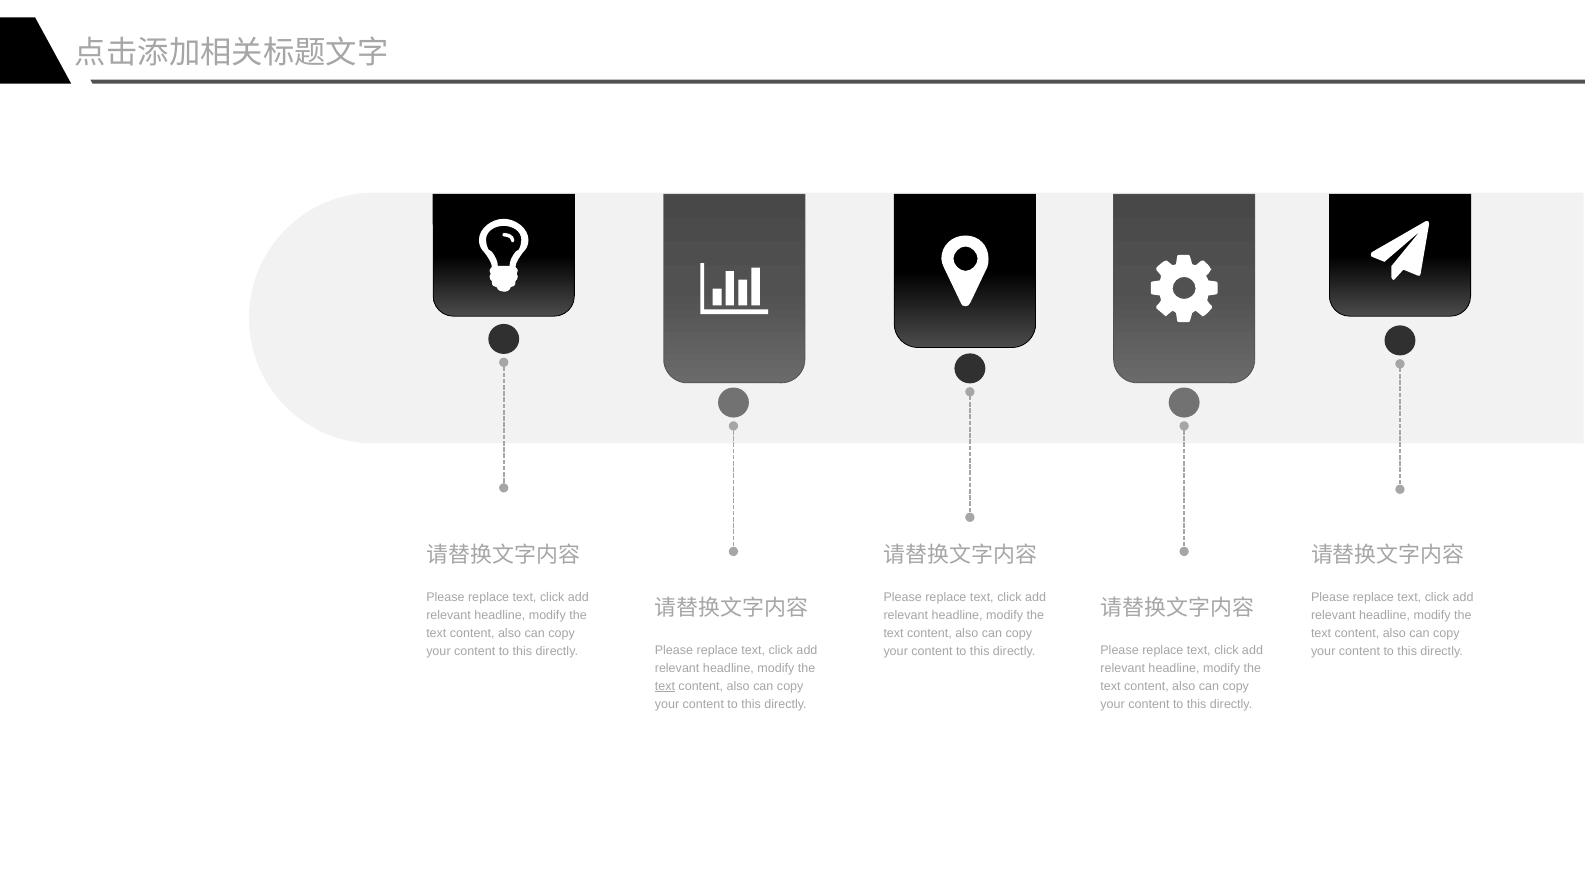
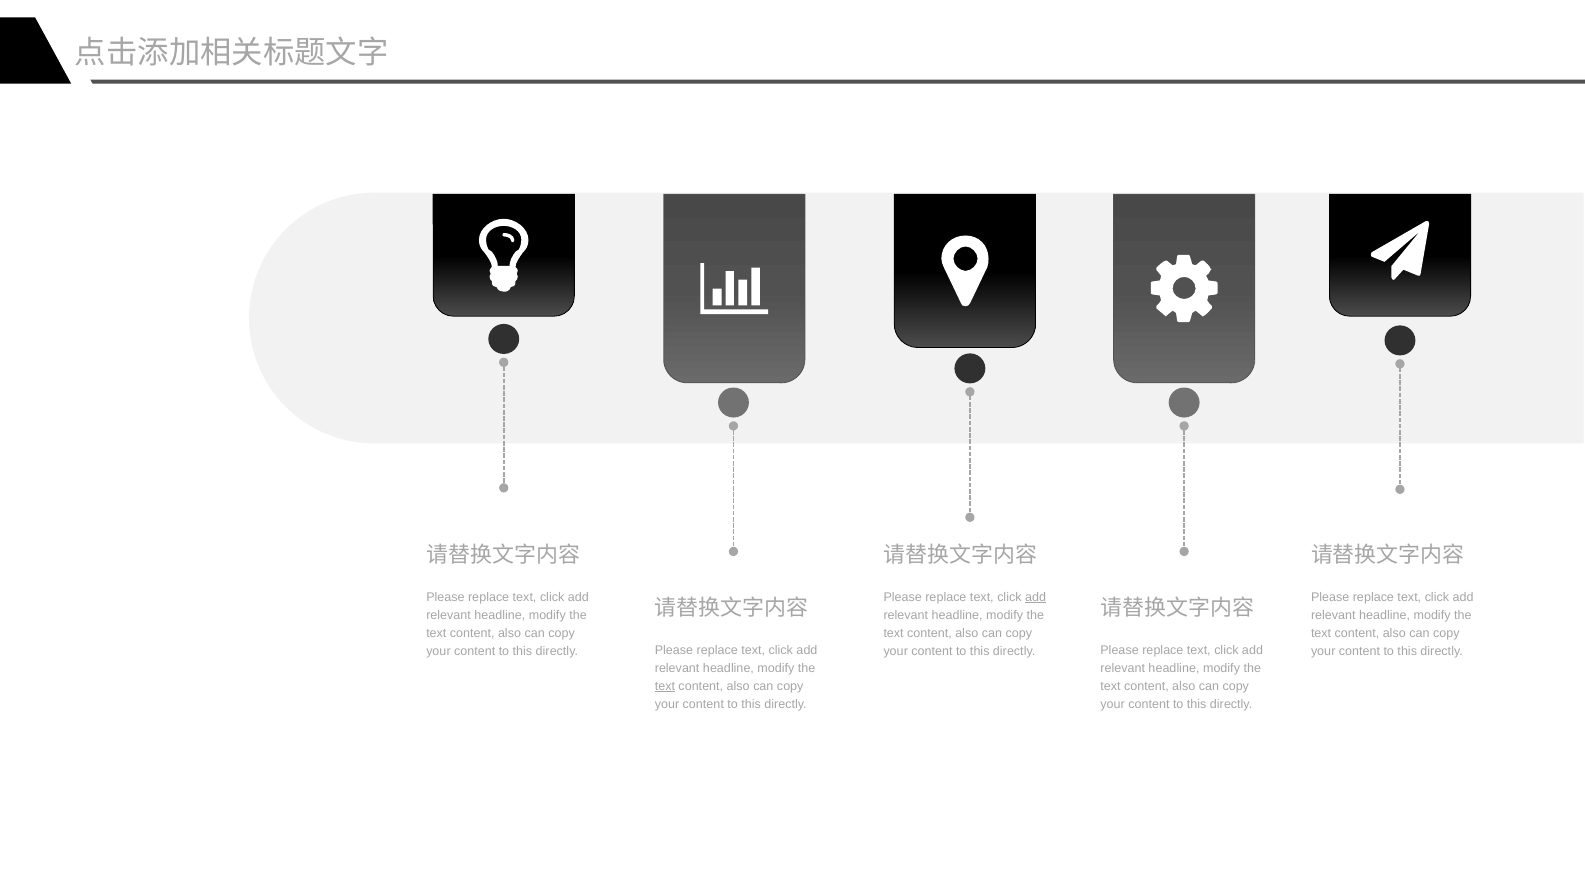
add underline: none -> present (1036, 597)
